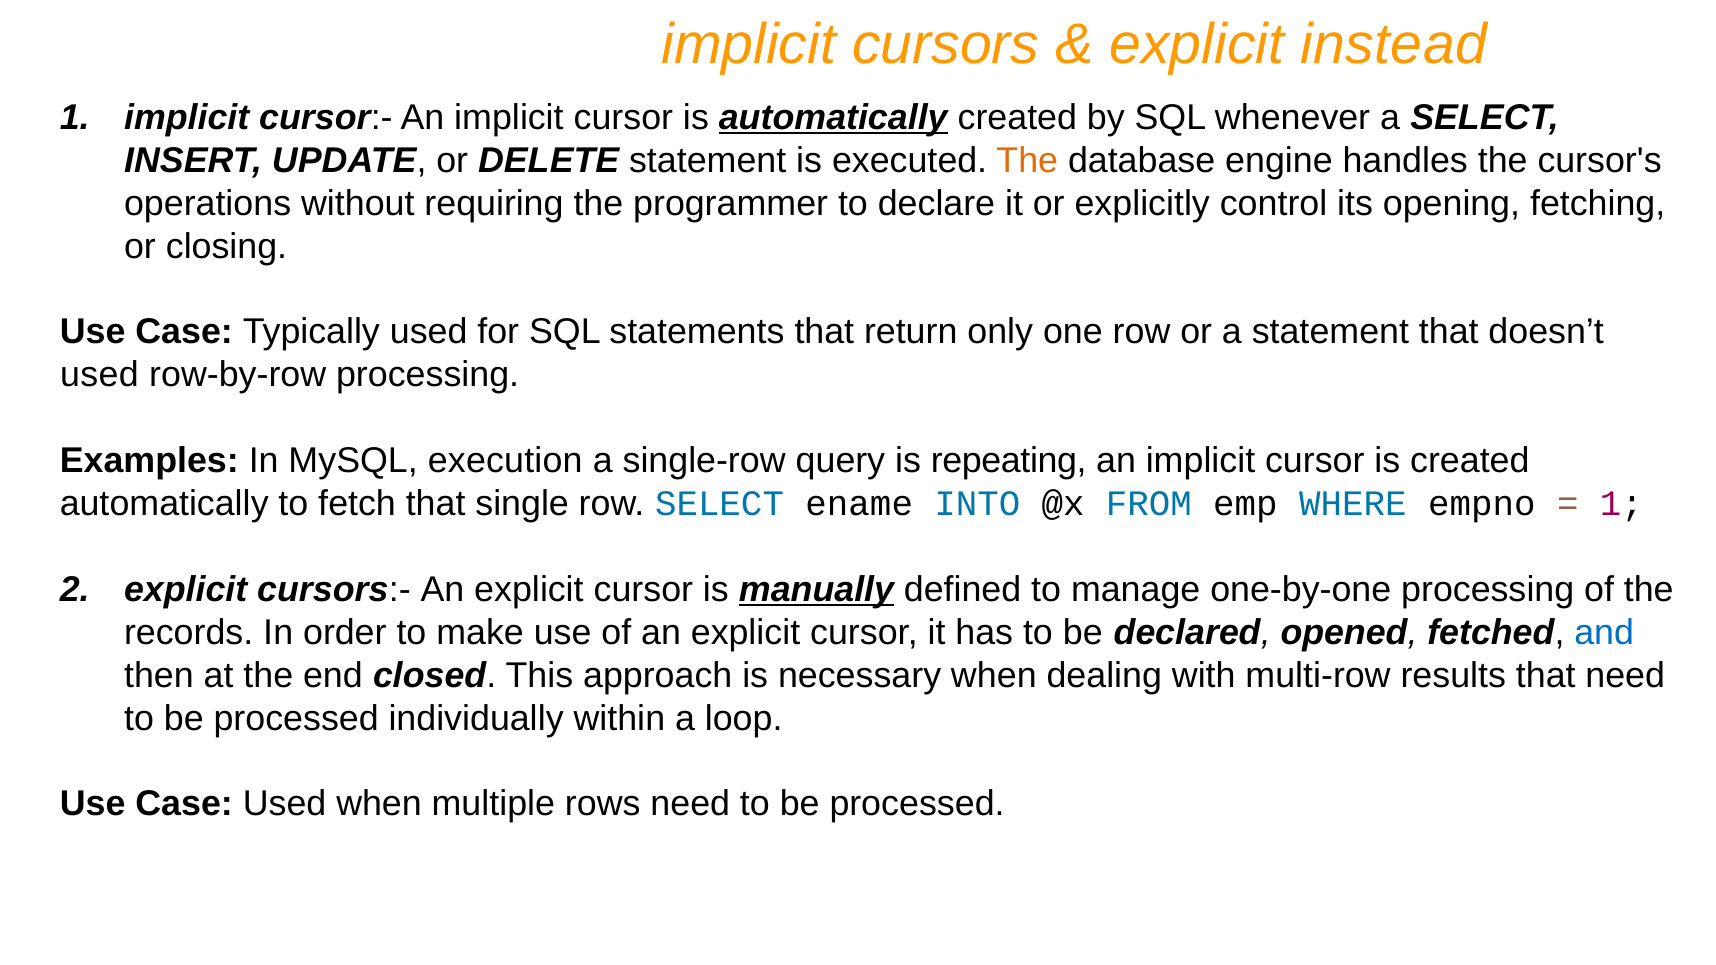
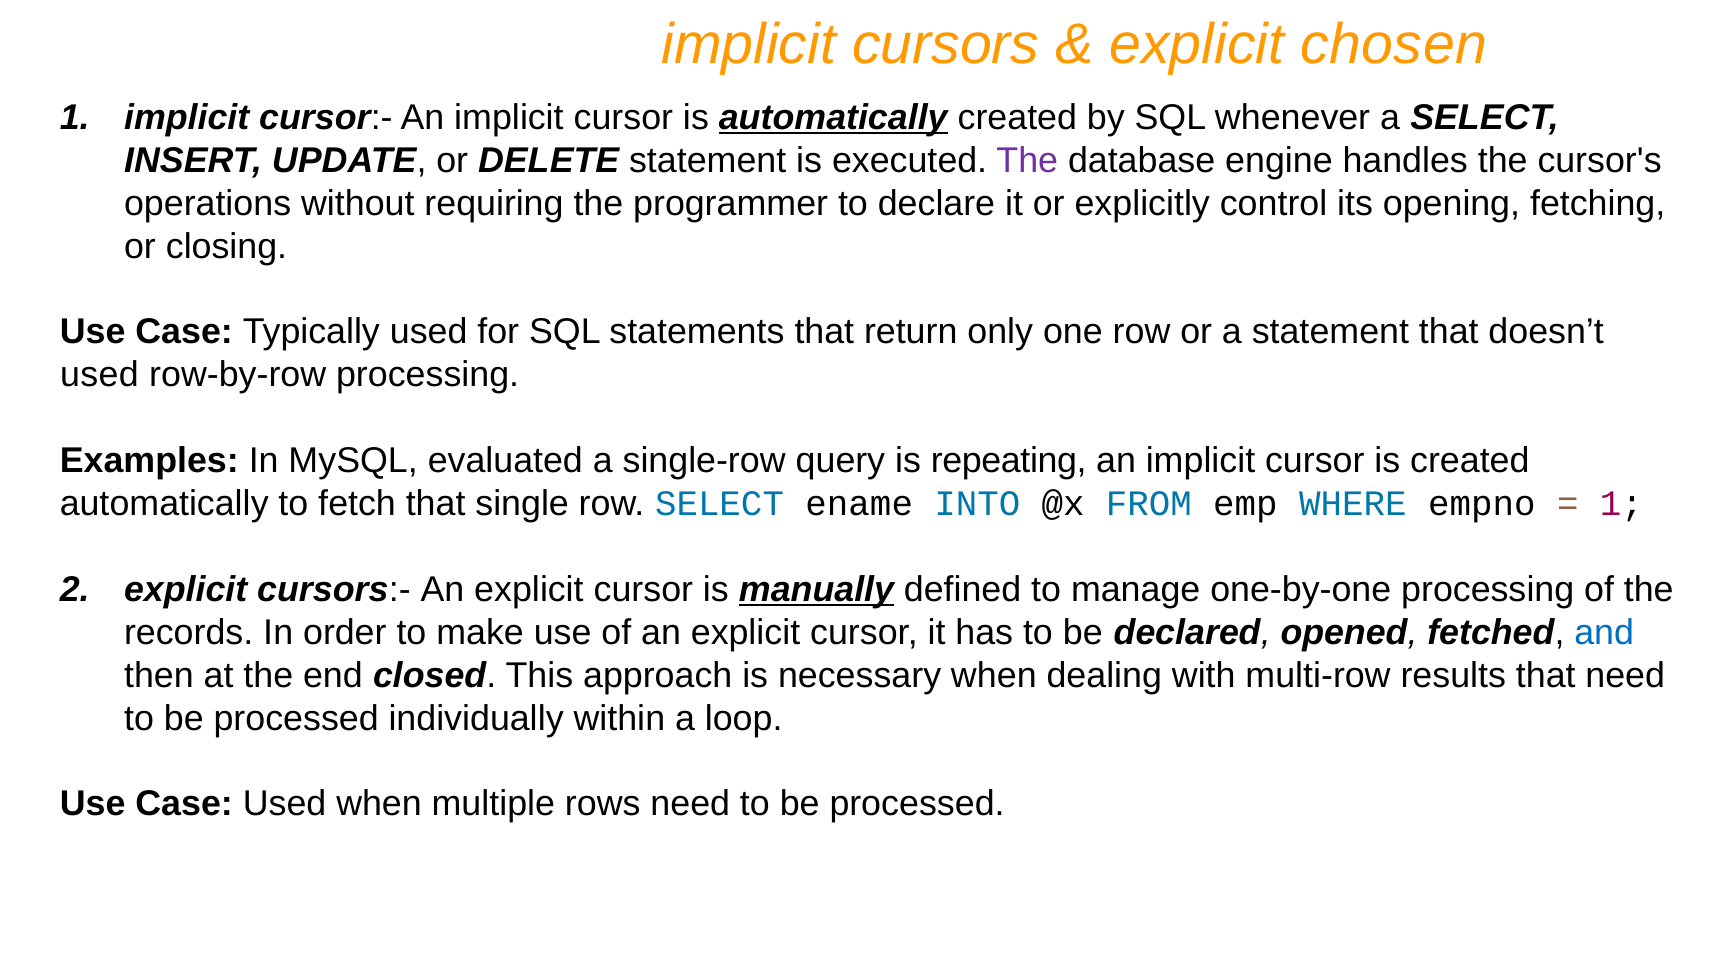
instead: instead -> chosen (1394, 45)
The colour: orange -> purple (1027, 161)
execution: execution -> evaluated (505, 461)
